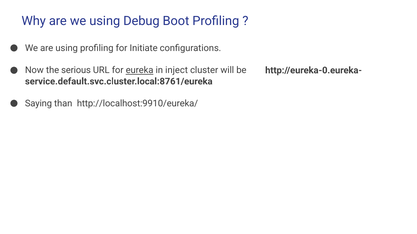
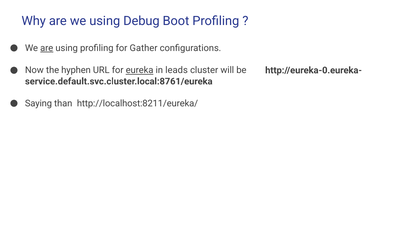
are underline: none -> present (47, 48)
Initiate: Initiate -> Gather (144, 48)
serious: serious -> hyphen (76, 70)
inject: inject -> leads (177, 70)
http://localhost:9910/eureka/: http://localhost:9910/eureka/ -> http://localhost:8211/eureka/ (137, 104)
